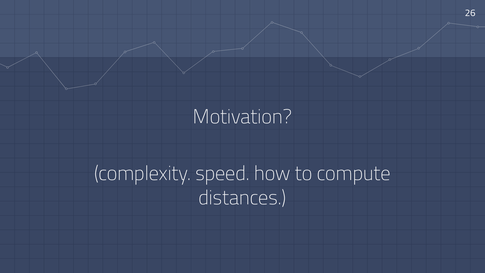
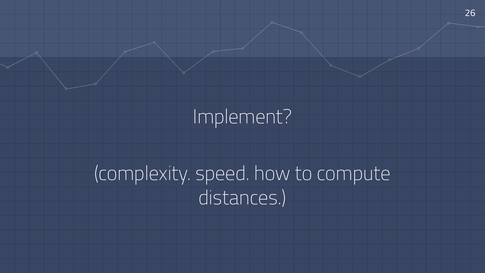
Motivation: Motivation -> Implement (242, 117)
